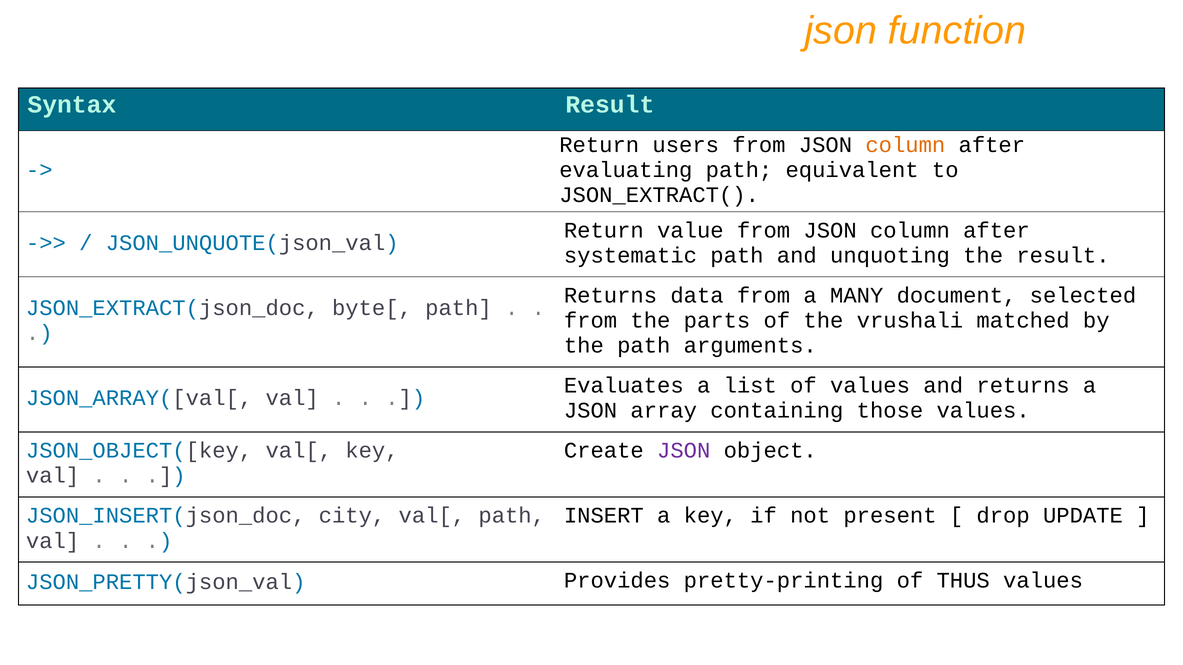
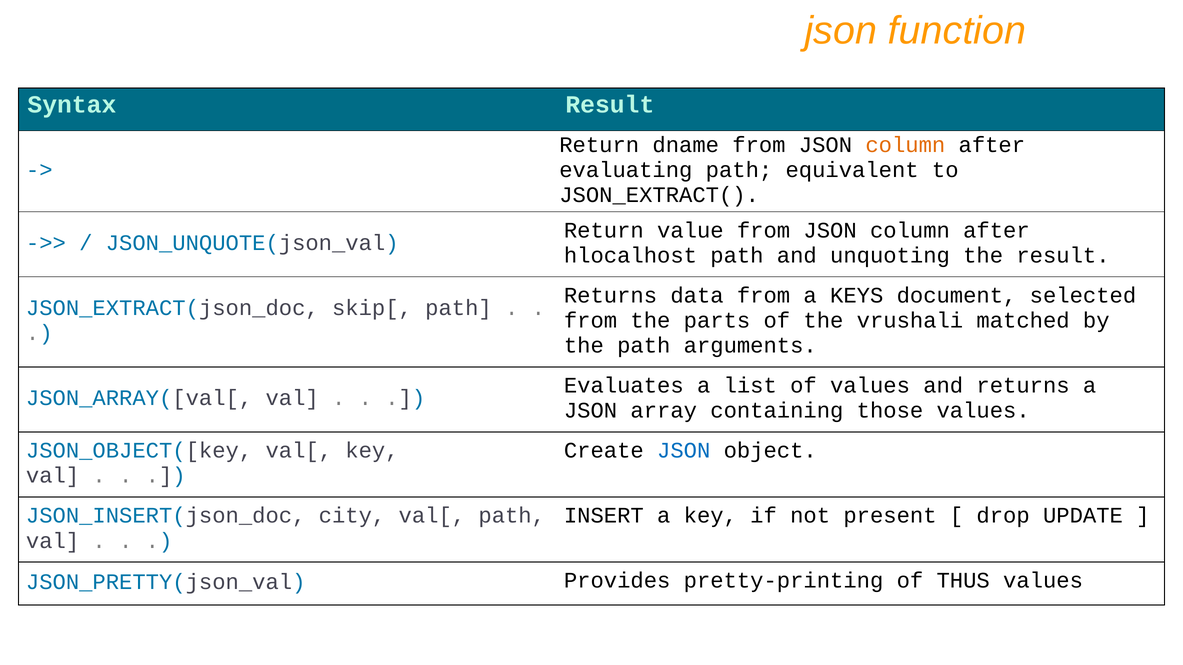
users: users -> dname (686, 145)
systematic: systematic -> hlocalhost (630, 256)
MANY: MANY -> KEYS (857, 296)
byte[: byte[ -> skip[ (372, 308)
JSON colour: purple -> blue (684, 451)
